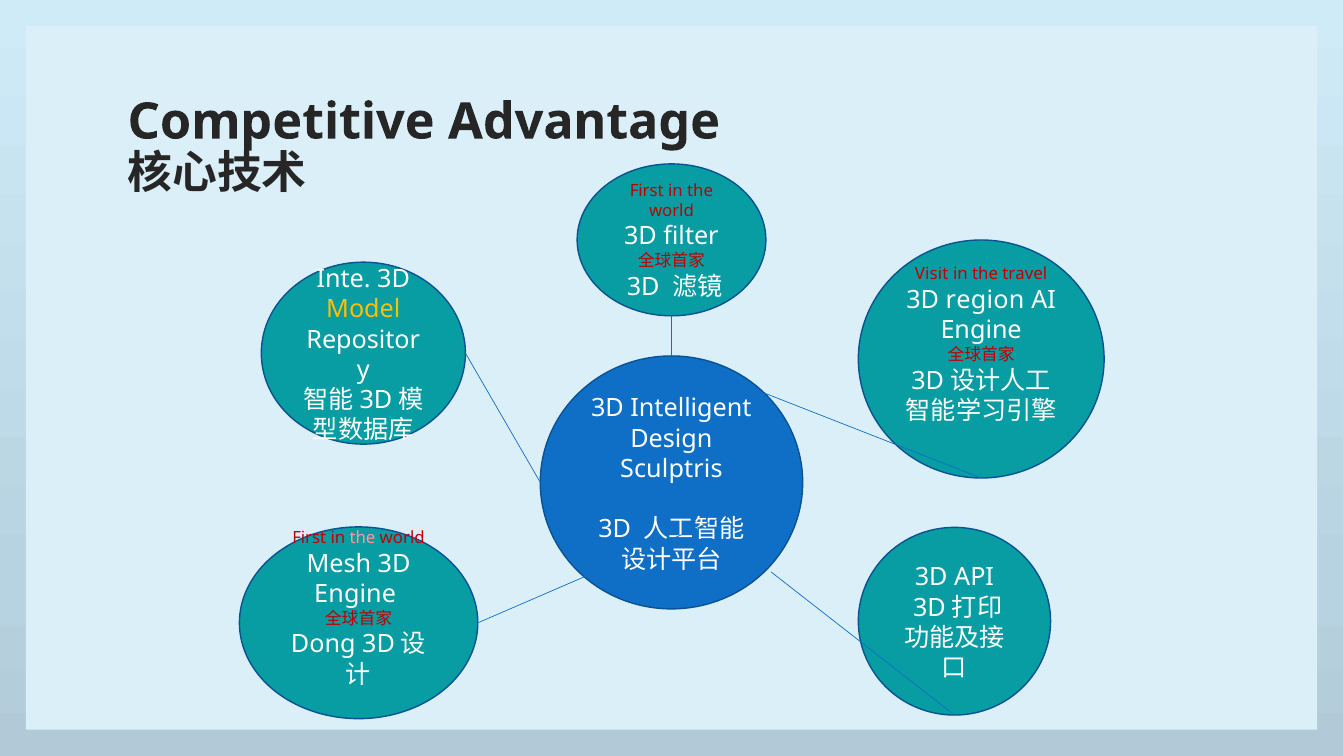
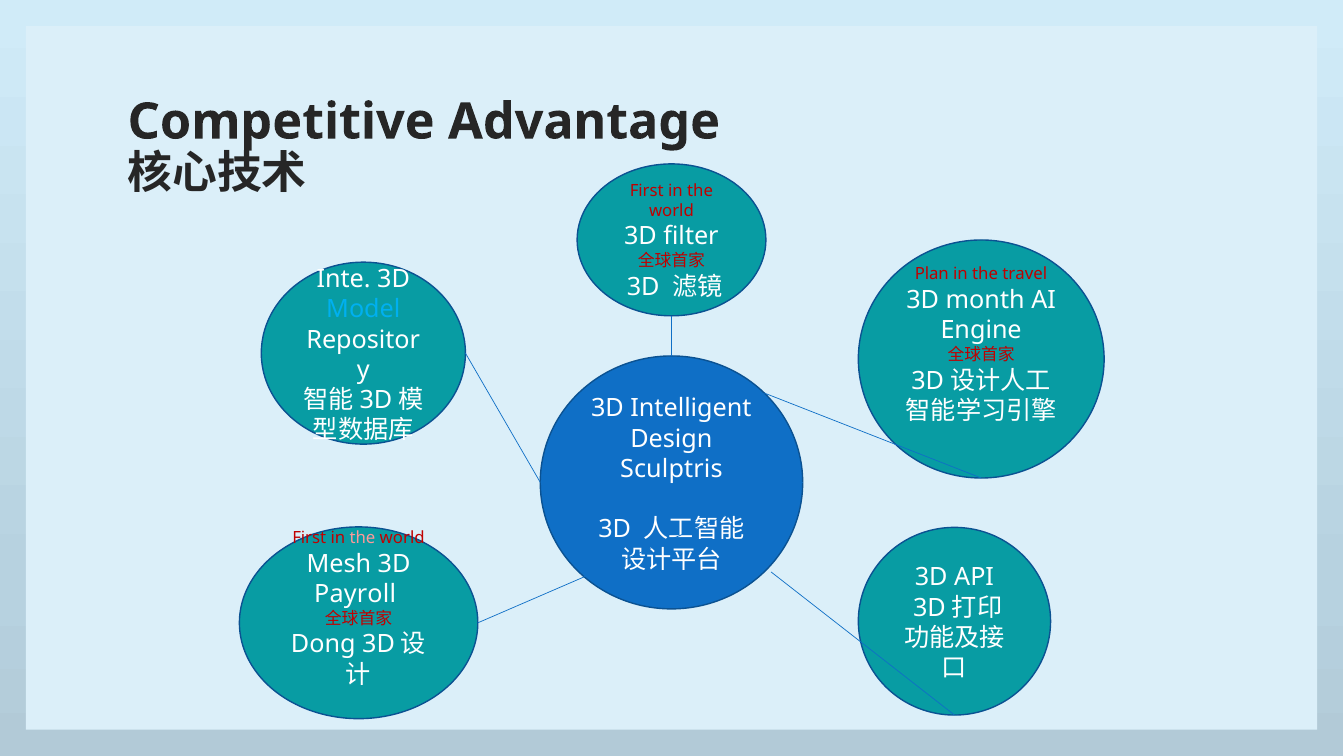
Visit: Visit -> Plan (932, 274)
region: region -> month (985, 300)
Model colour: yellow -> light blue (363, 309)
Engine: Engine -> Payroll (355, 594)
